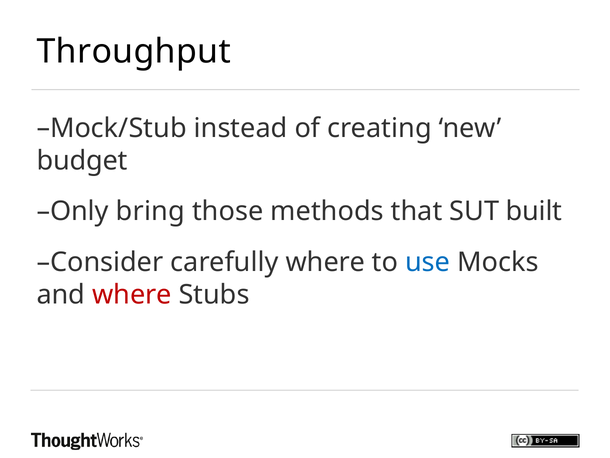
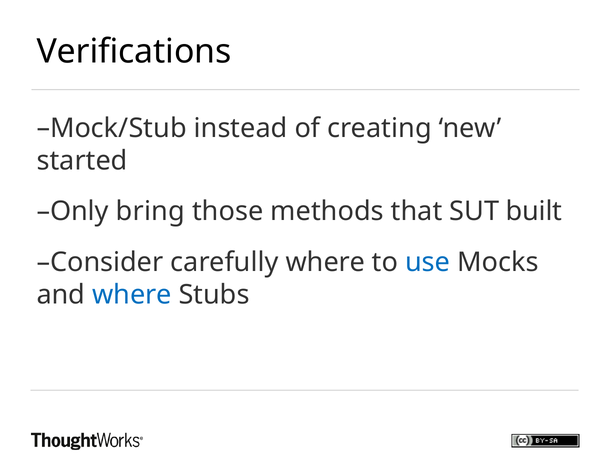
Throughput: Throughput -> Verifications (134, 51)
budget: budget -> started (82, 160)
where colour: red -> blue (132, 295)
